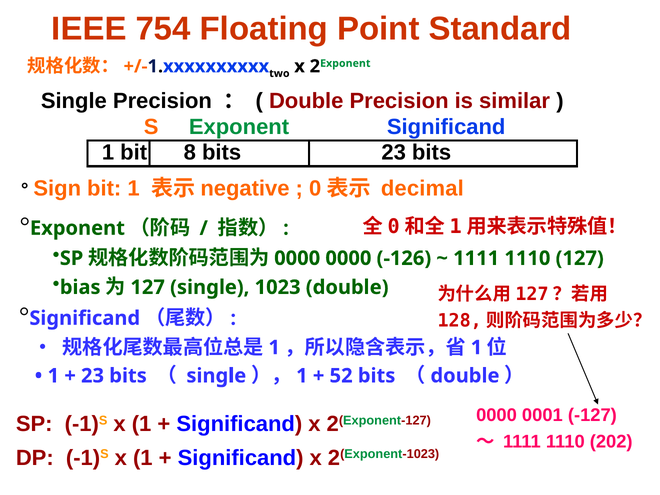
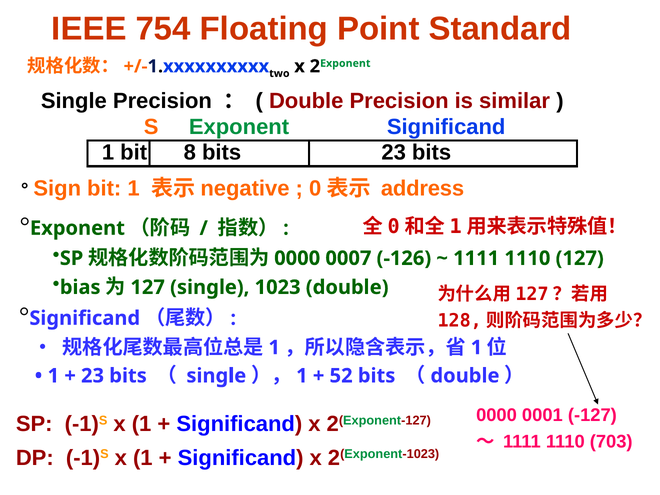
decimal: decimal -> address (423, 189)
0000 0000: 0000 -> 0007 (348, 258)
202: 202 -> 703 (611, 442)
